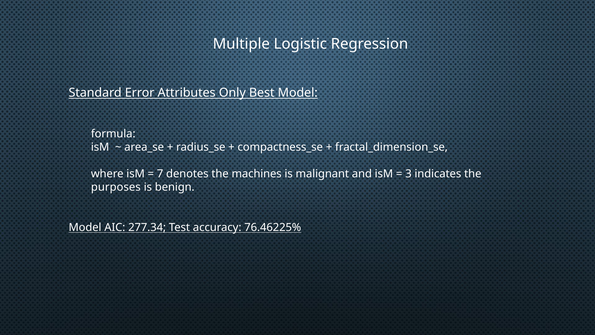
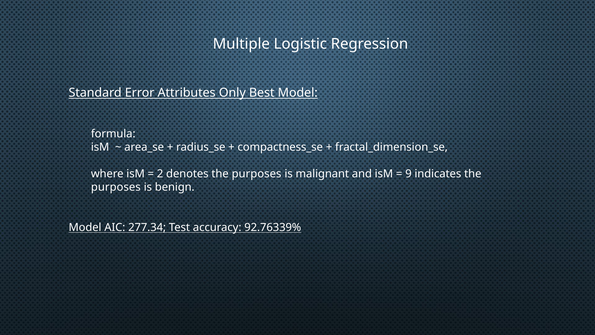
7: 7 -> 2 (160, 174)
denotes the machines: machines -> purposes (257, 174)
3: 3 -> 9 (408, 174)
76.46225%: 76.46225% -> 92.76339% (273, 227)
